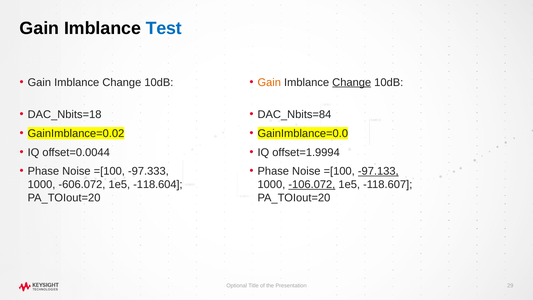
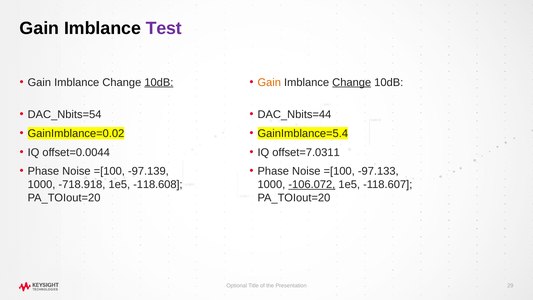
Test colour: blue -> purple (164, 28)
10dB underline: none -> present (159, 82)
DAC_Nbits=18: DAC_Nbits=18 -> DAC_Nbits=54 (65, 114)
DAC_Nbits=84: DAC_Nbits=84 -> DAC_Nbits=44 (294, 114)
GainImblance=0.0: GainImblance=0.0 -> GainImblance=5.4 (303, 133)
offset=1.9994: offset=1.9994 -> offset=7.0311 (306, 152)
-97.333: -97.333 -> -97.139 (148, 171)
-97.133 underline: present -> none (378, 171)
-606.072: -606.072 -> -718.918 (82, 184)
-118.604: -118.604 -> -118.608 (158, 184)
